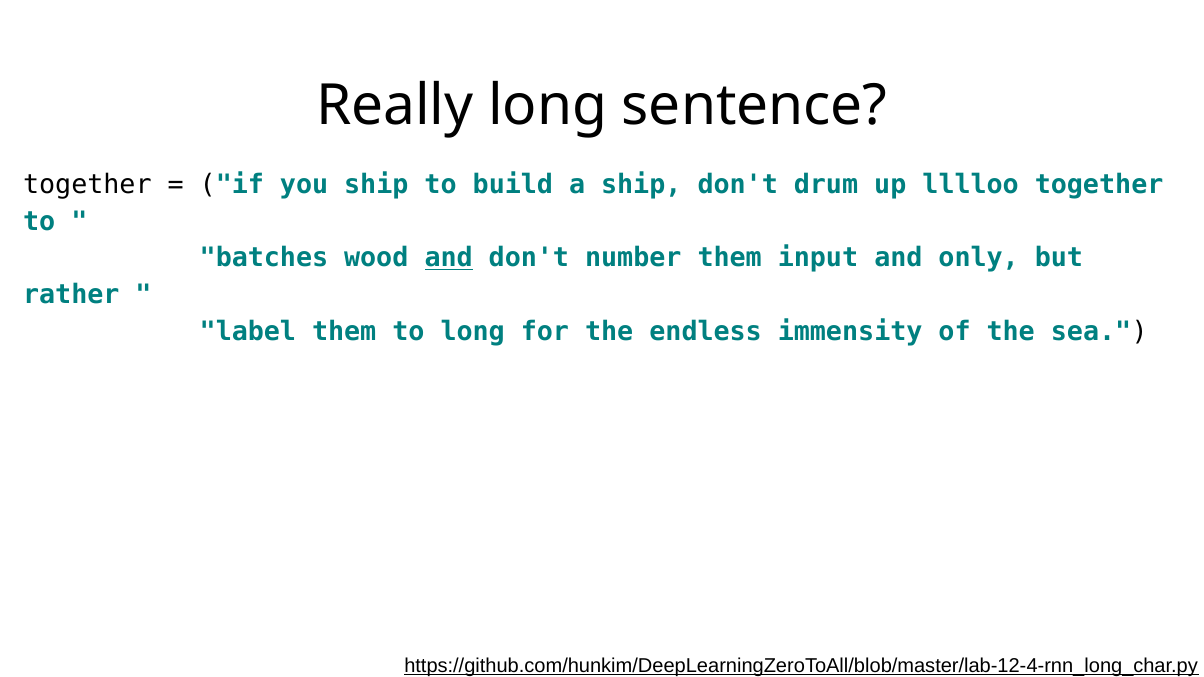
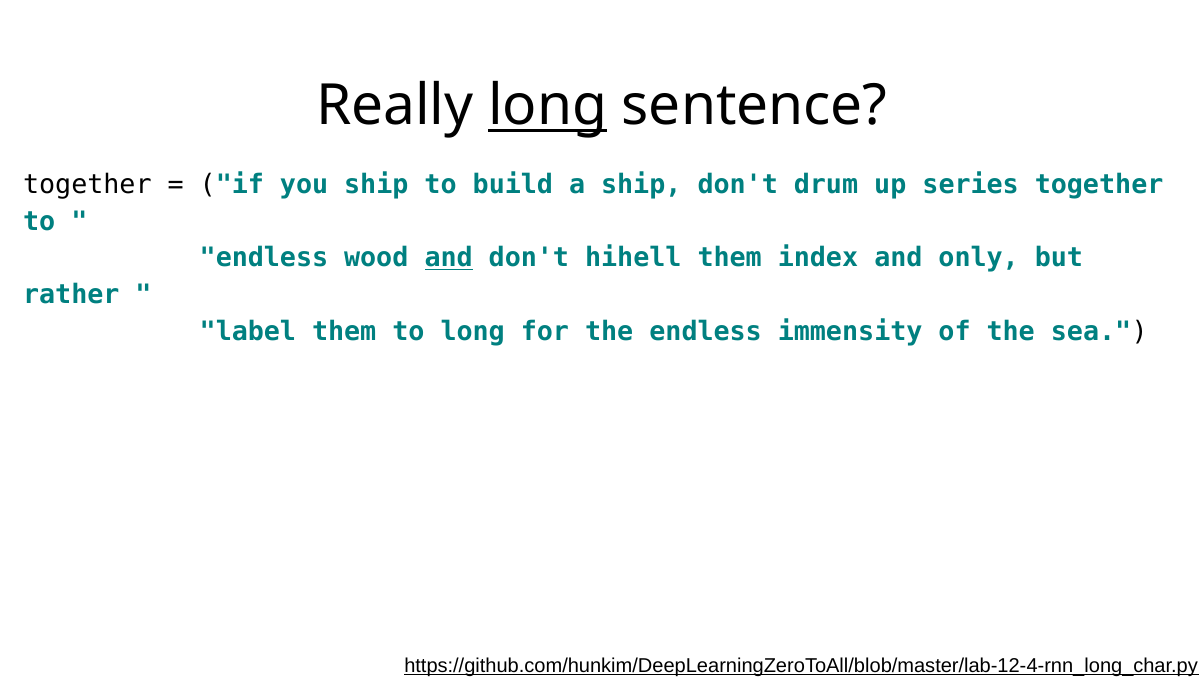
long underline: none -> present (548, 106)
lllloo: lllloo -> series (971, 184)
batches: batches -> endless (264, 258)
number: number -> hihell (633, 258)
input: input -> index (818, 258)
